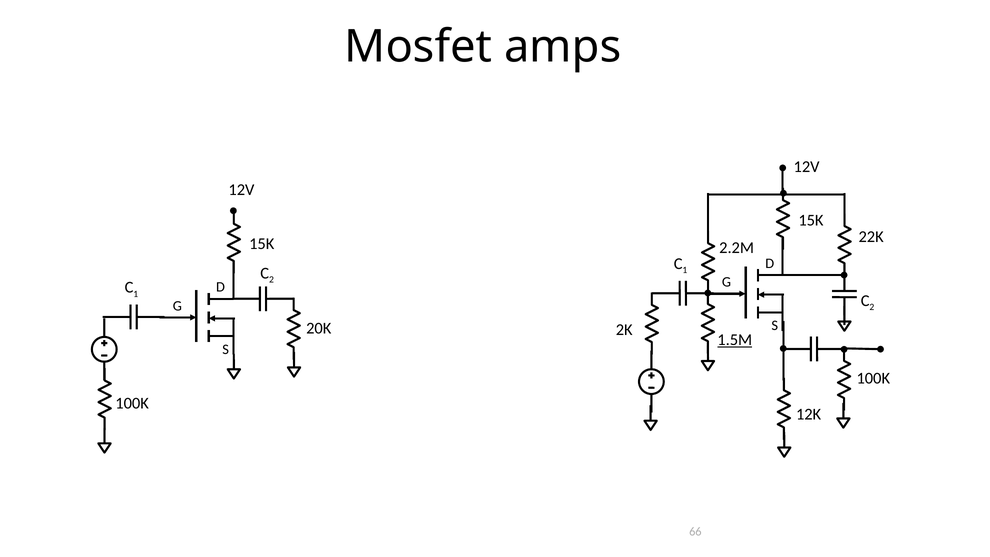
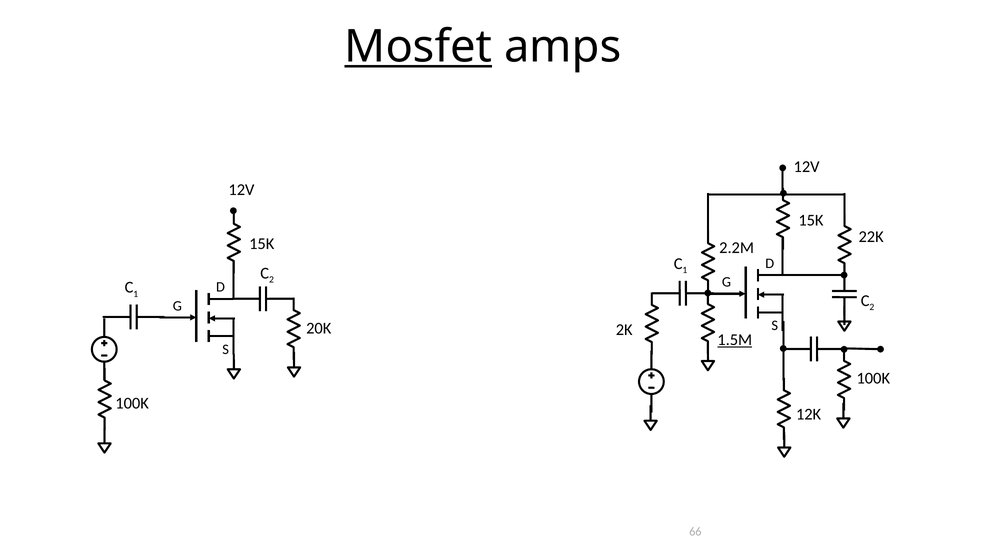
Mosfet underline: none -> present (418, 47)
